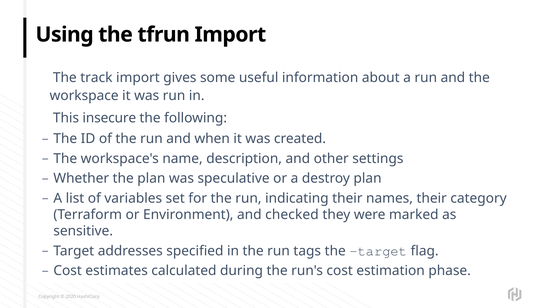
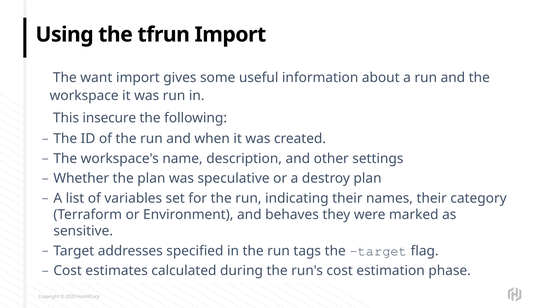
track: track -> want (96, 78)
checked: checked -> behaves (292, 215)
